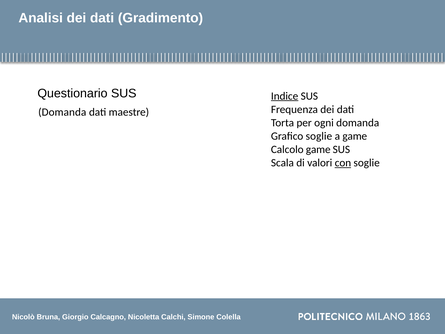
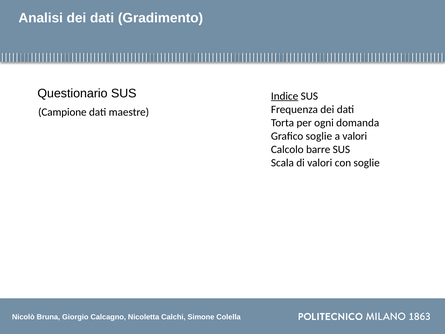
Domanda: Domanda -> Campione (62, 112)
a game: game -> valori (355, 136)
Calcolo game: game -> barre (318, 149)
con underline: present -> none (343, 163)
